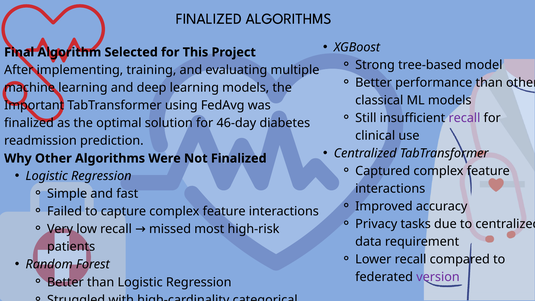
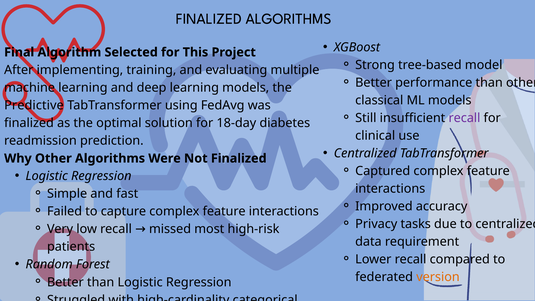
Important: Important -> Predictive (34, 105)
46-day: 46-day -> 18-day (236, 123)
version colour: purple -> orange (438, 277)
